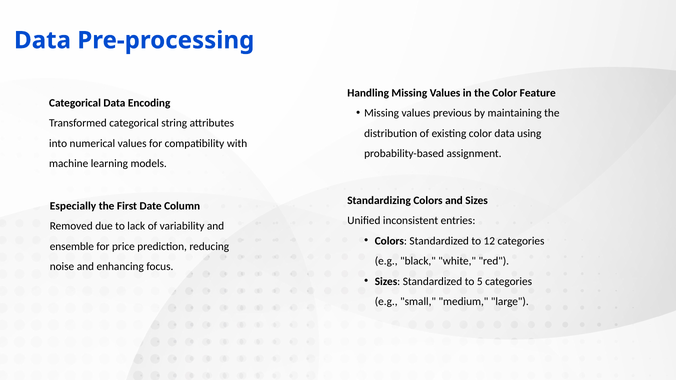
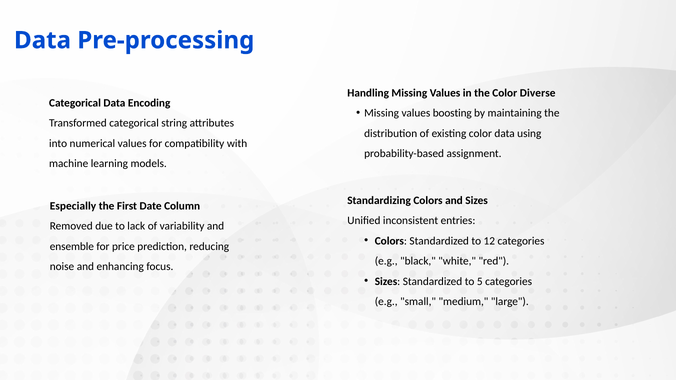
Feature: Feature -> Diverse (538, 93)
previous: previous -> boosting (452, 113)
